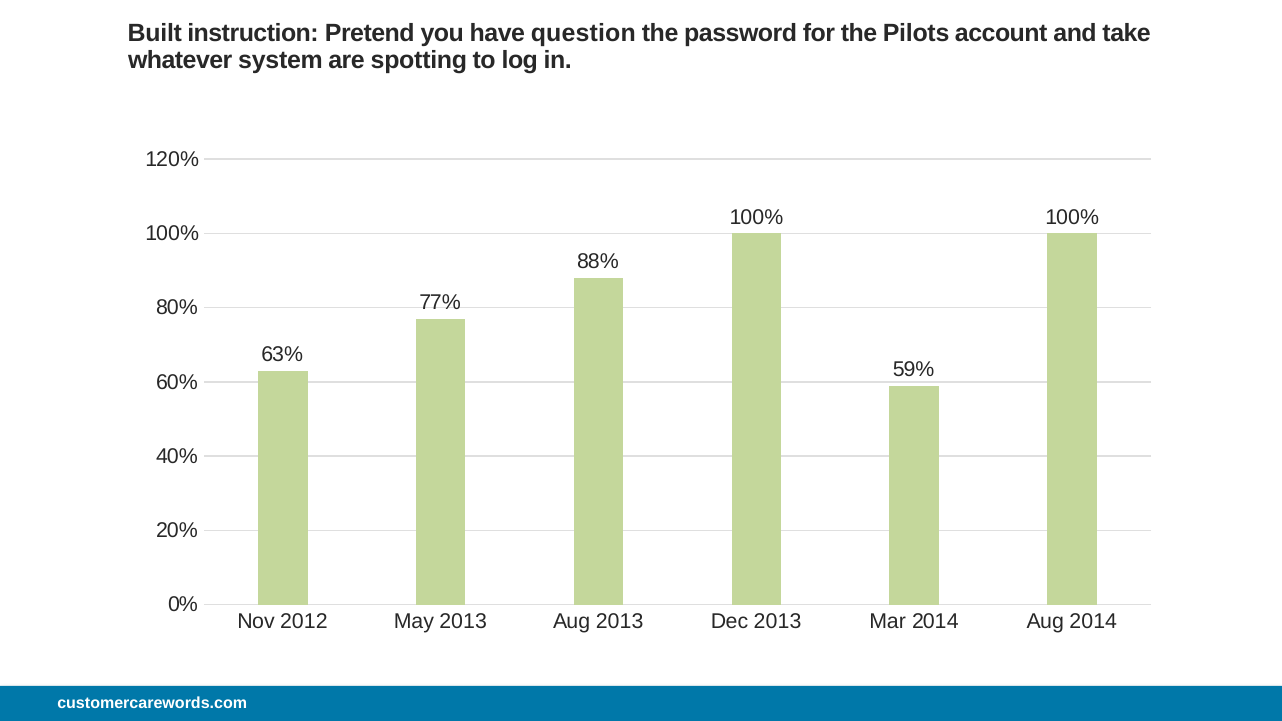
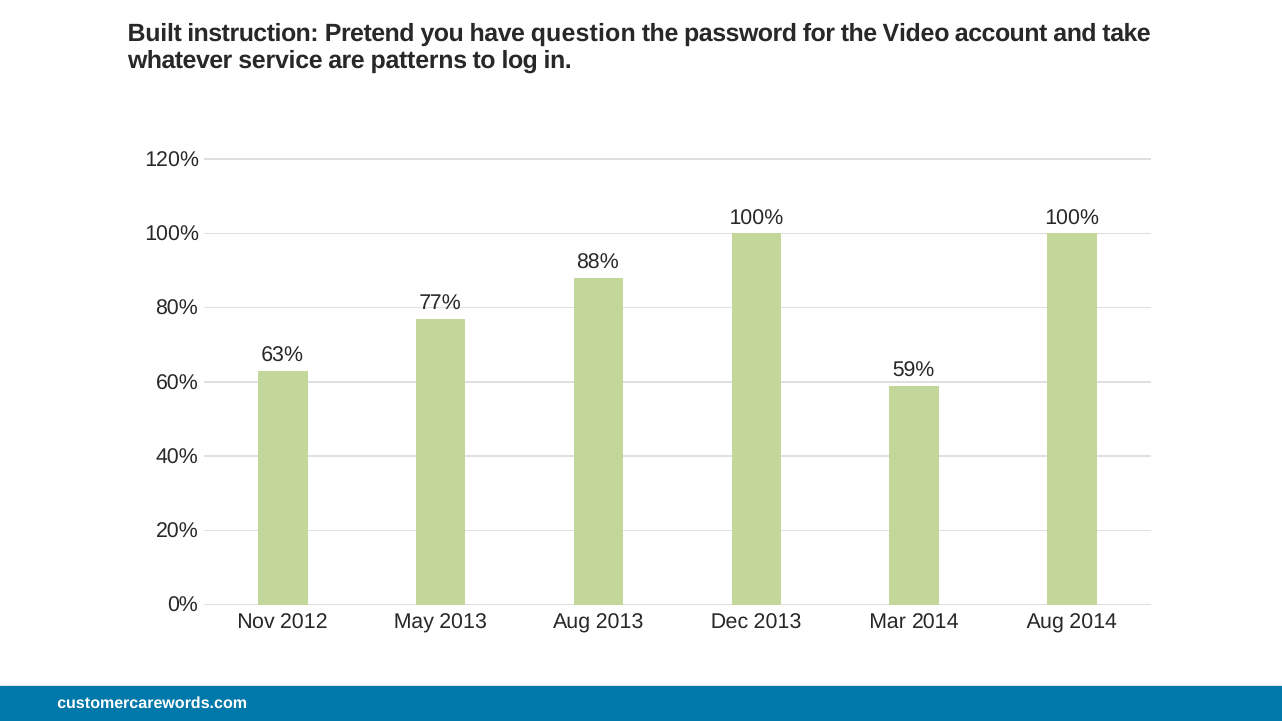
Pilots: Pilots -> Video (916, 33)
system: system -> service (281, 60)
spotting: spotting -> patterns (419, 60)
